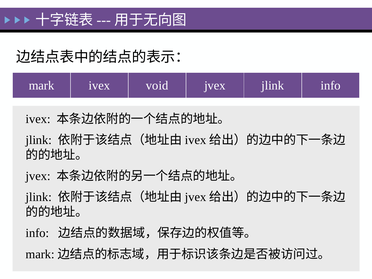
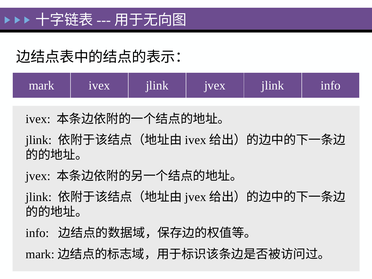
ivex void: void -> jlink (157, 86)
